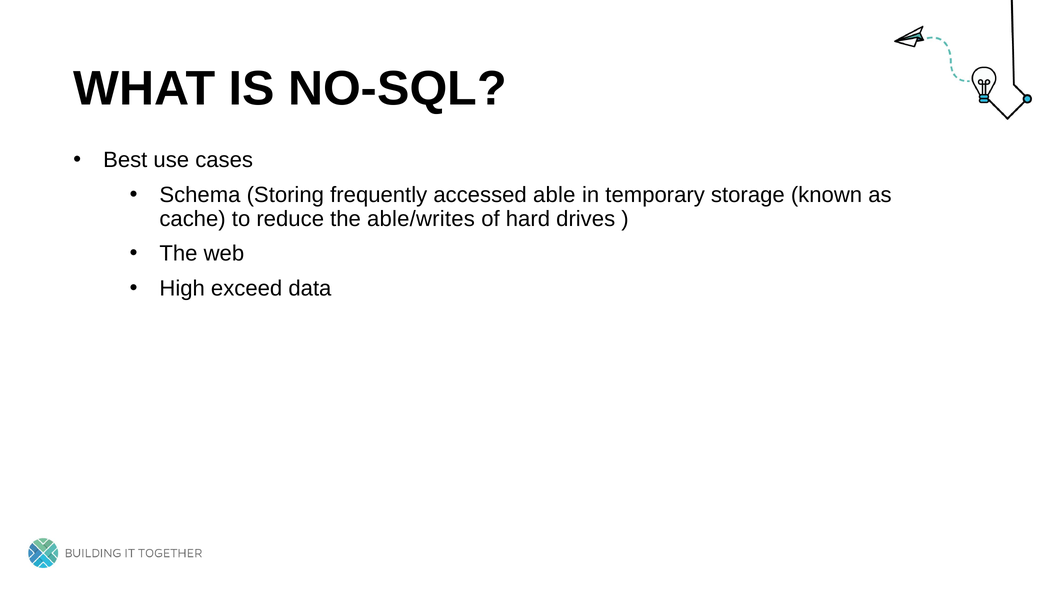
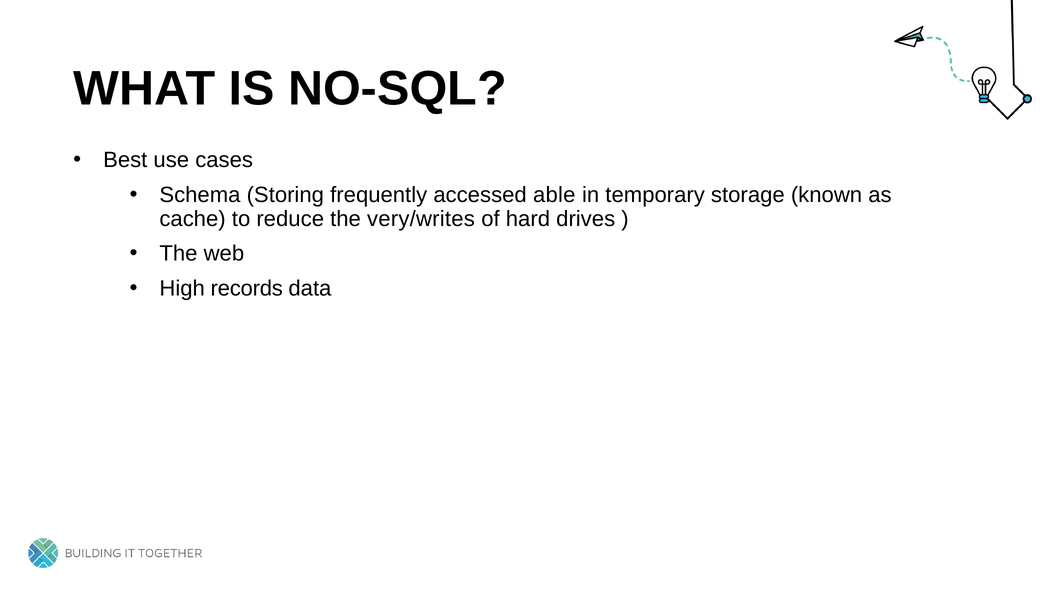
able/writes: able/writes -> very/writes (421, 219)
exceed: exceed -> records (247, 289)
